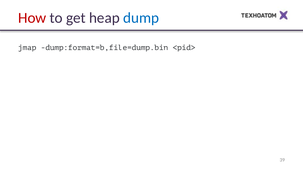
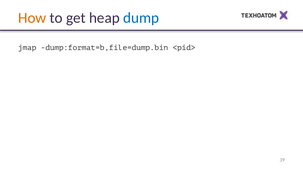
How colour: red -> orange (32, 18)
